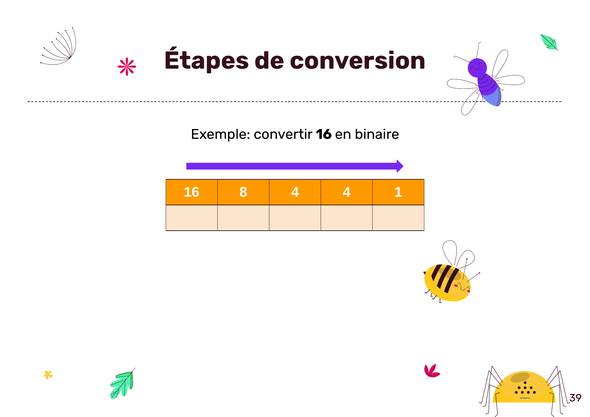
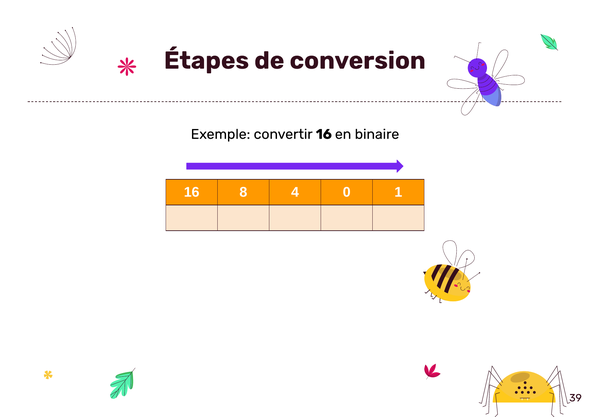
4 4: 4 -> 0 (347, 192)
